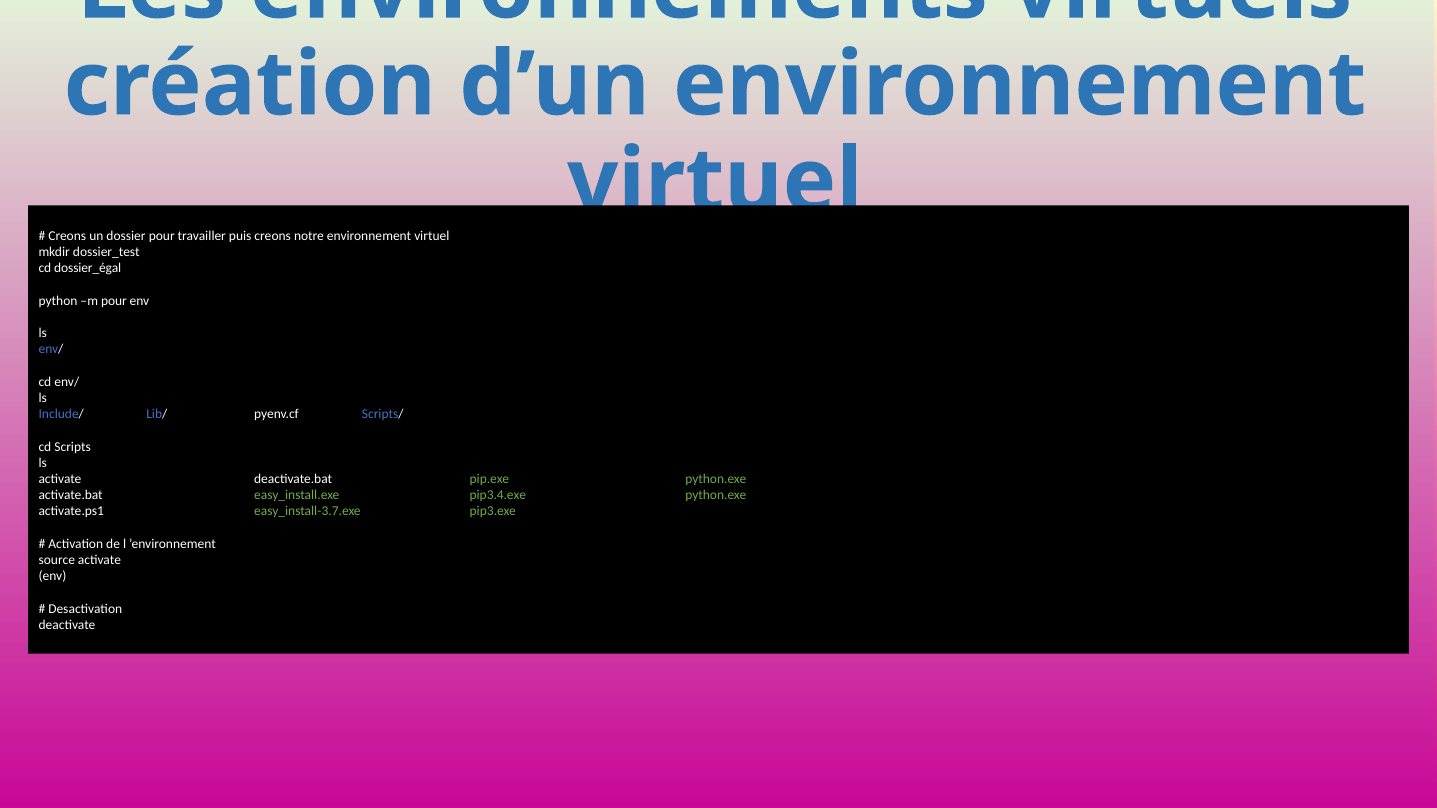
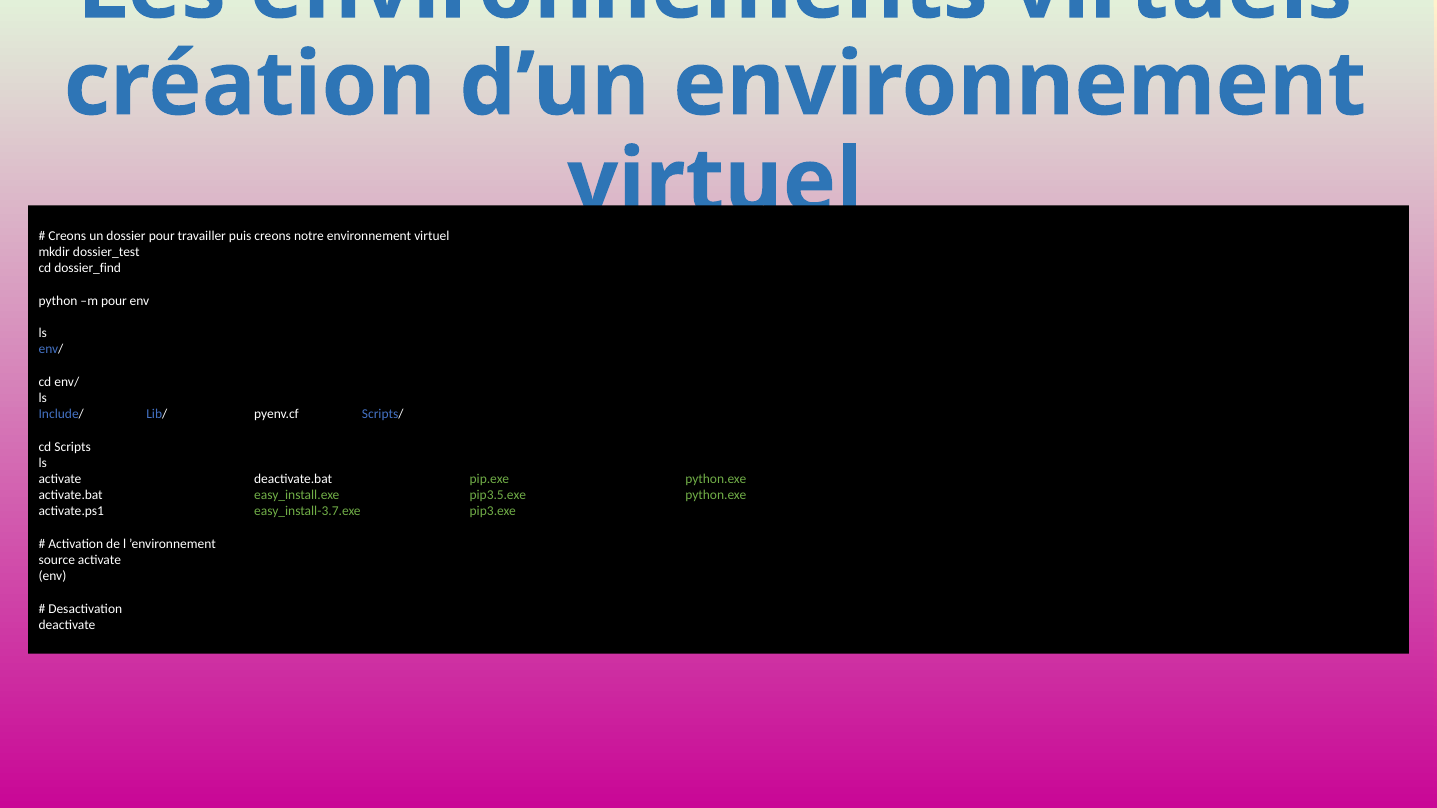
dossier_égal: dossier_égal -> dossier_find (88, 269)
pip3.4.exe: pip3.4.exe -> pip3.5.exe (498, 495)
